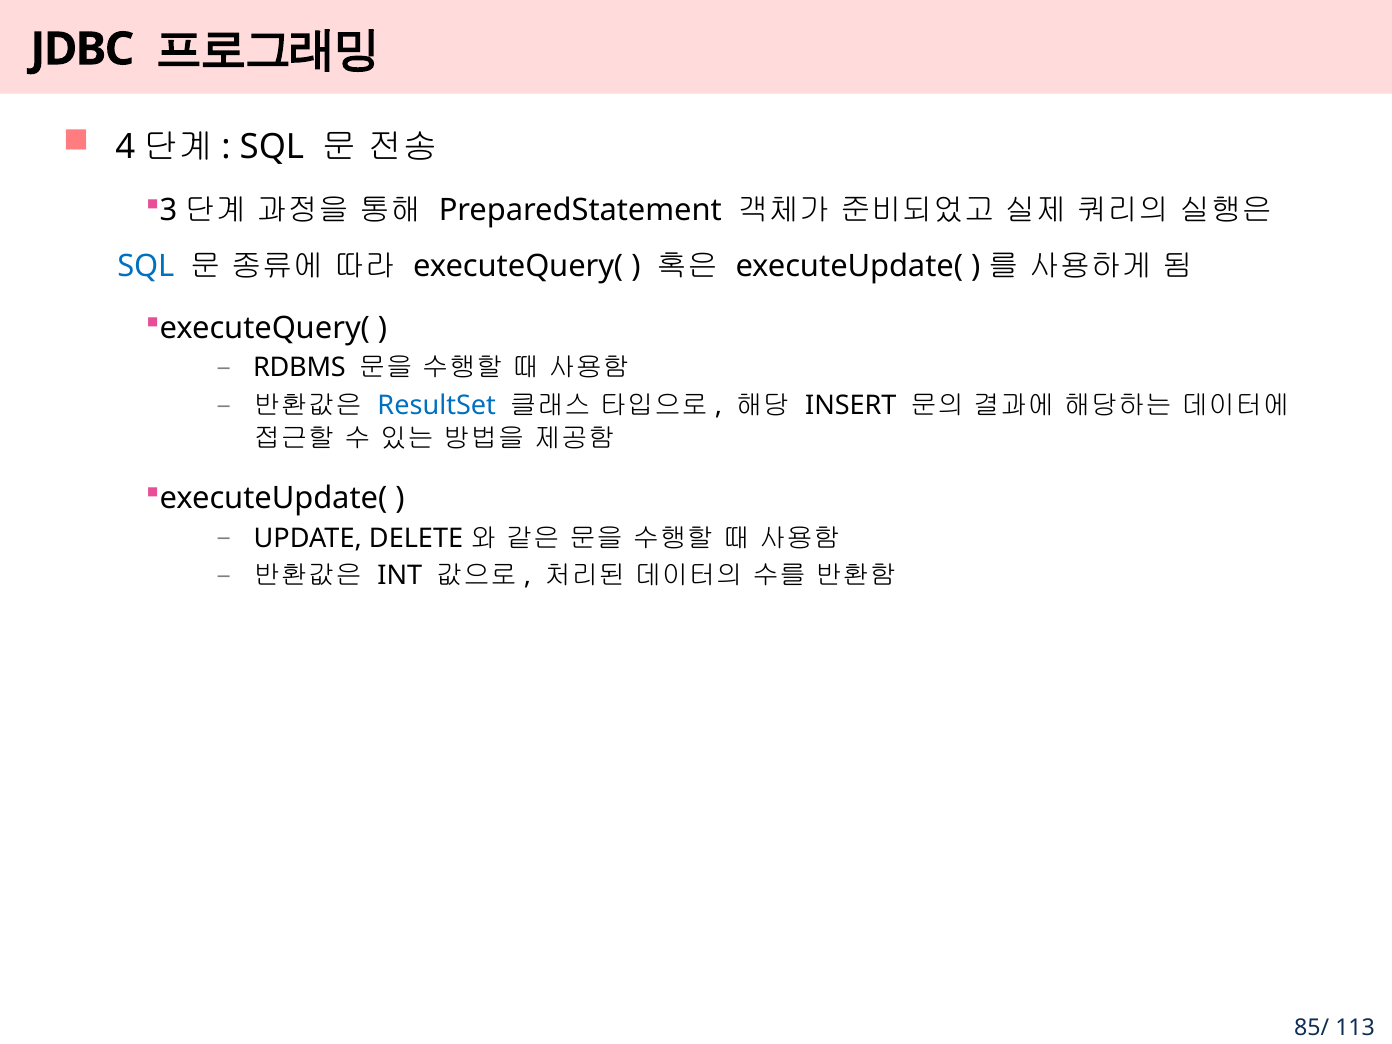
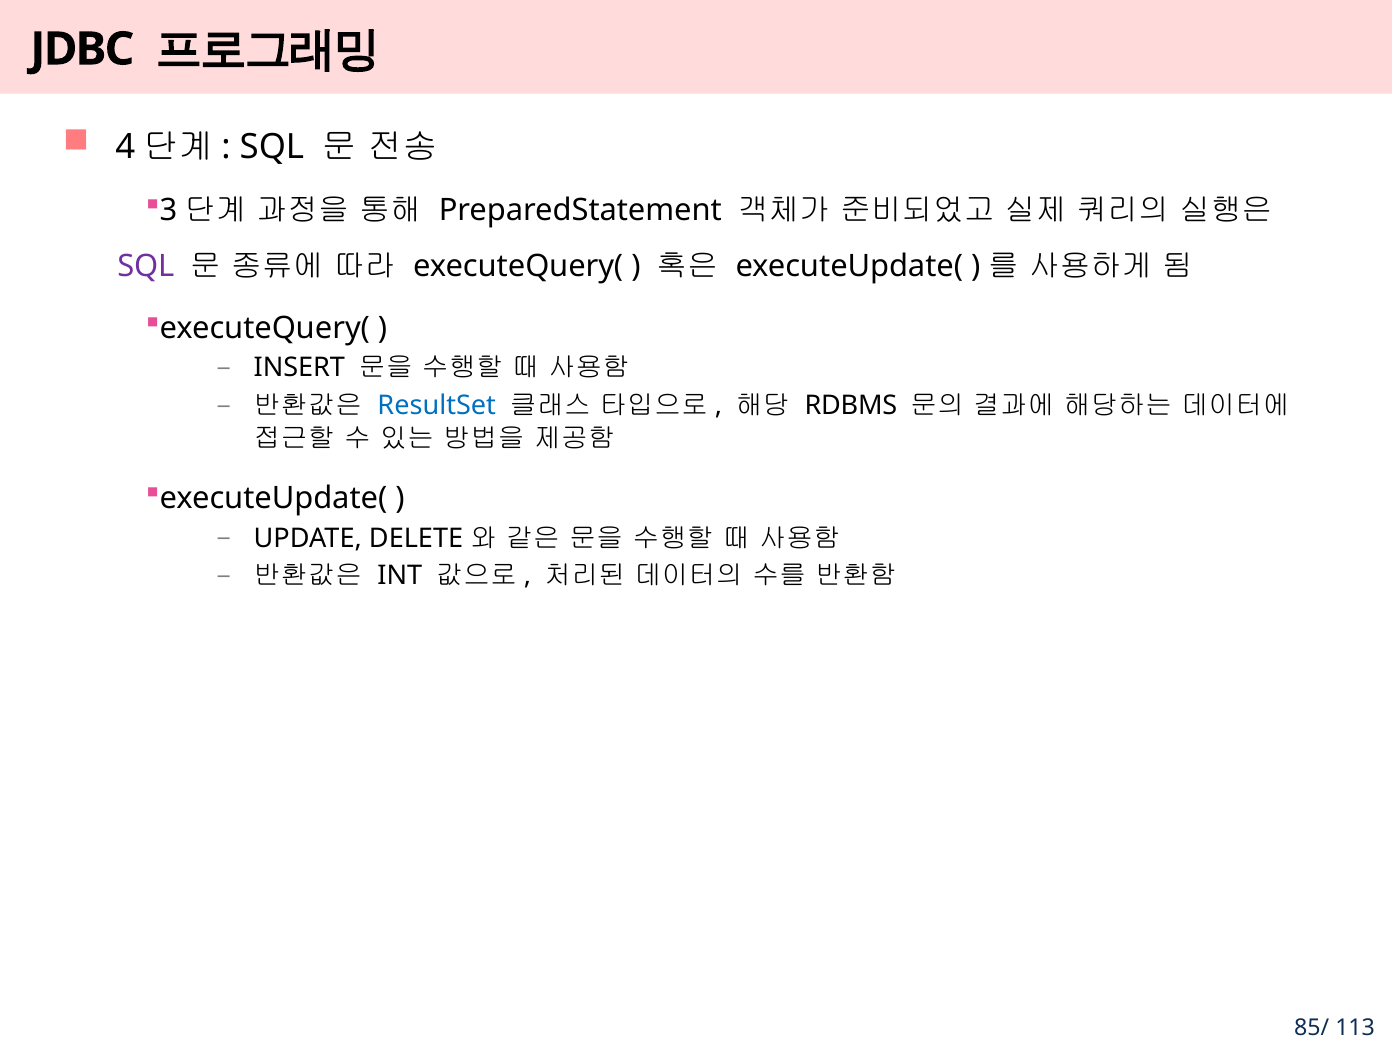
SQL colour: blue -> purple (146, 266)
RDBMS: RDBMS -> INSERT (299, 368)
INSERT: INSERT -> RDBMS (851, 406)
